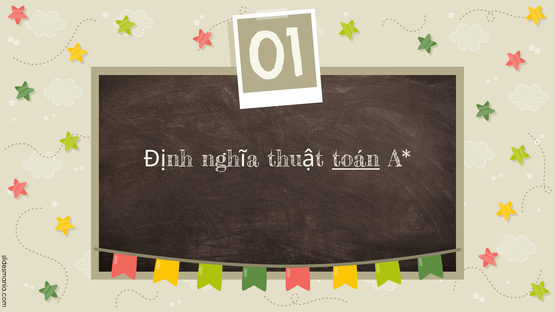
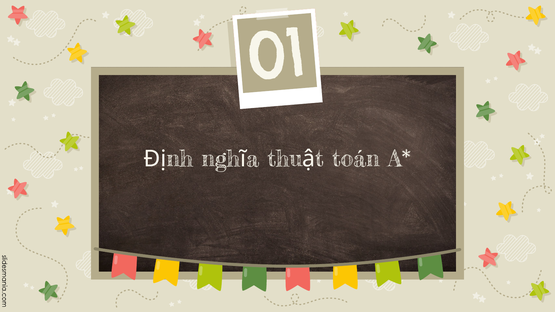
toán underline: present -> none (356, 159)
